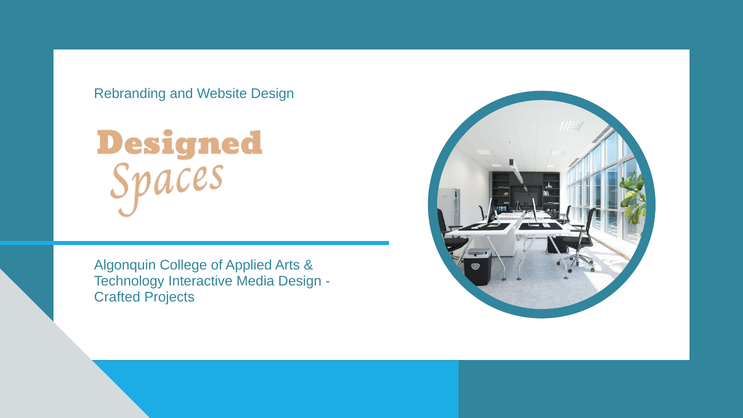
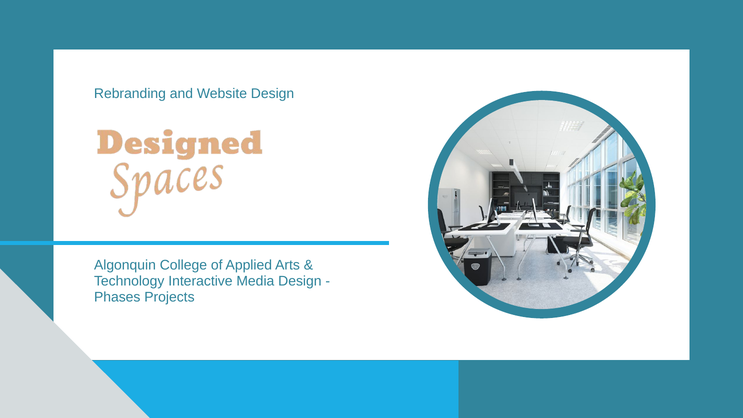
Crafted: Crafted -> Phases (117, 297)
